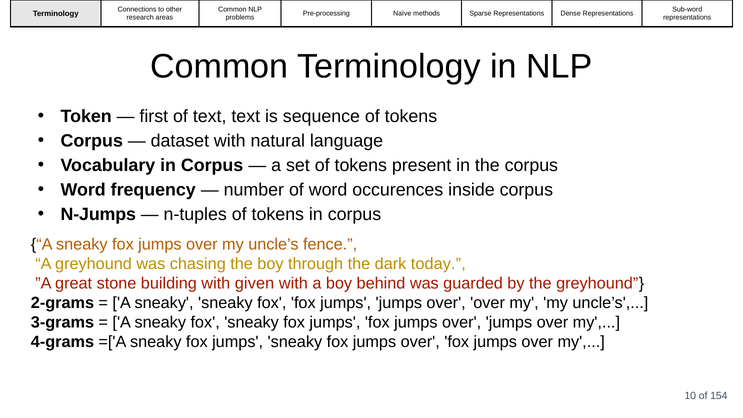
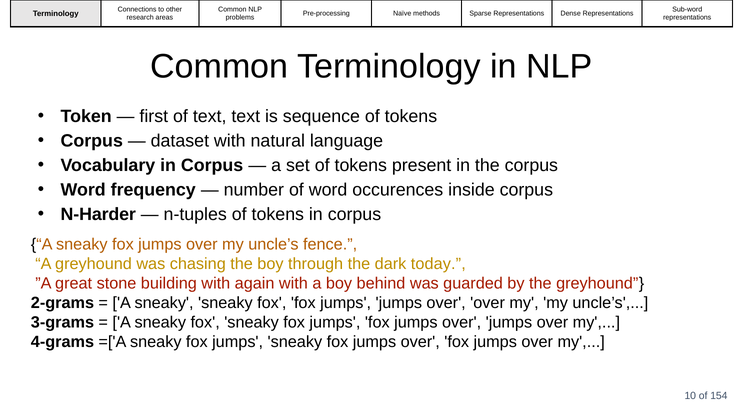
N-Jumps: N-Jumps -> N-Harder (98, 214)
given: given -> again (255, 283)
